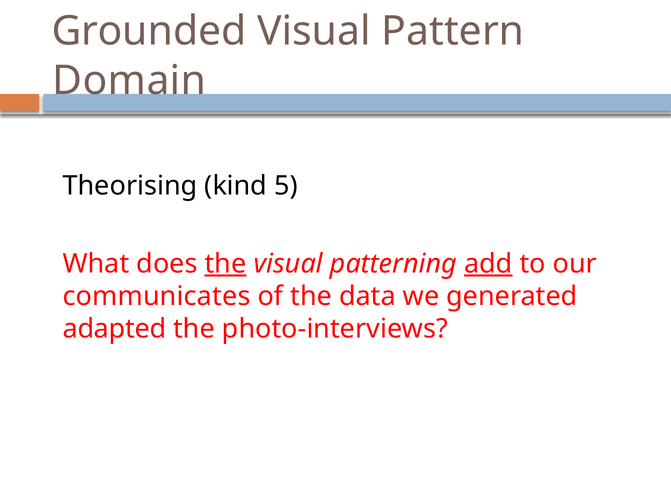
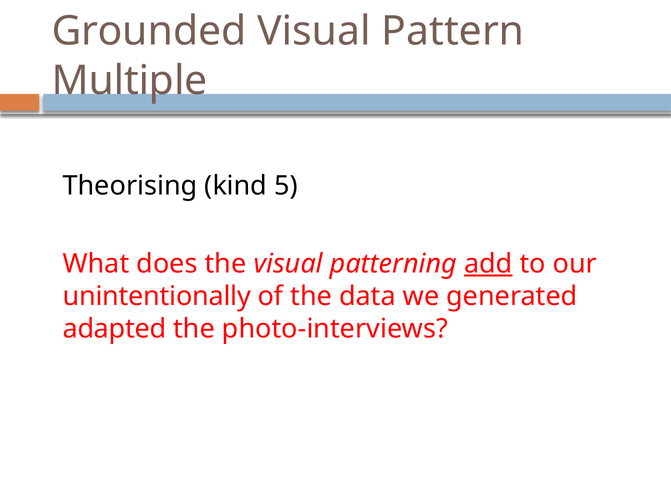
Domain: Domain -> Multiple (130, 81)
the underline: present -> none (226, 264)
communicates: communicates -> unintentionally (157, 296)
